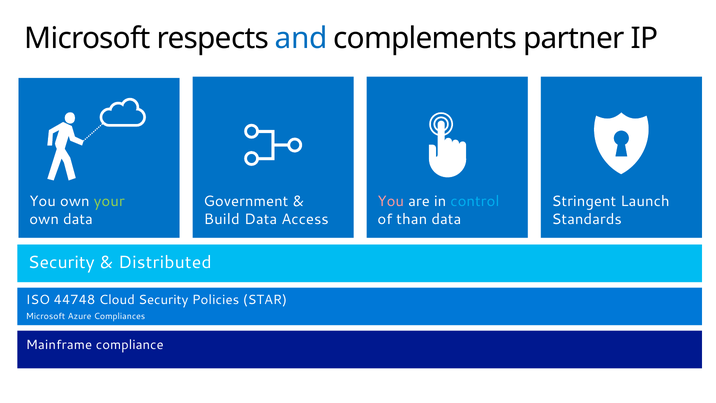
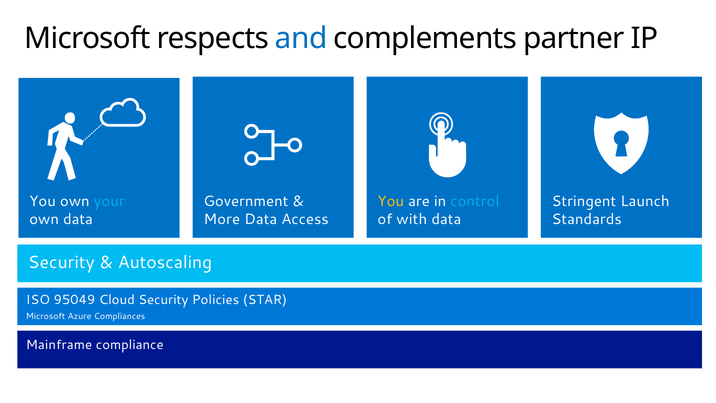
your colour: light green -> light blue (109, 201)
You colour: pink -> yellow (391, 201)
Build: Build -> More (222, 219)
than: than -> with (412, 219)
Distributed: Distributed -> Autoscaling (165, 262)
44748: 44748 -> 95049 (74, 300)
